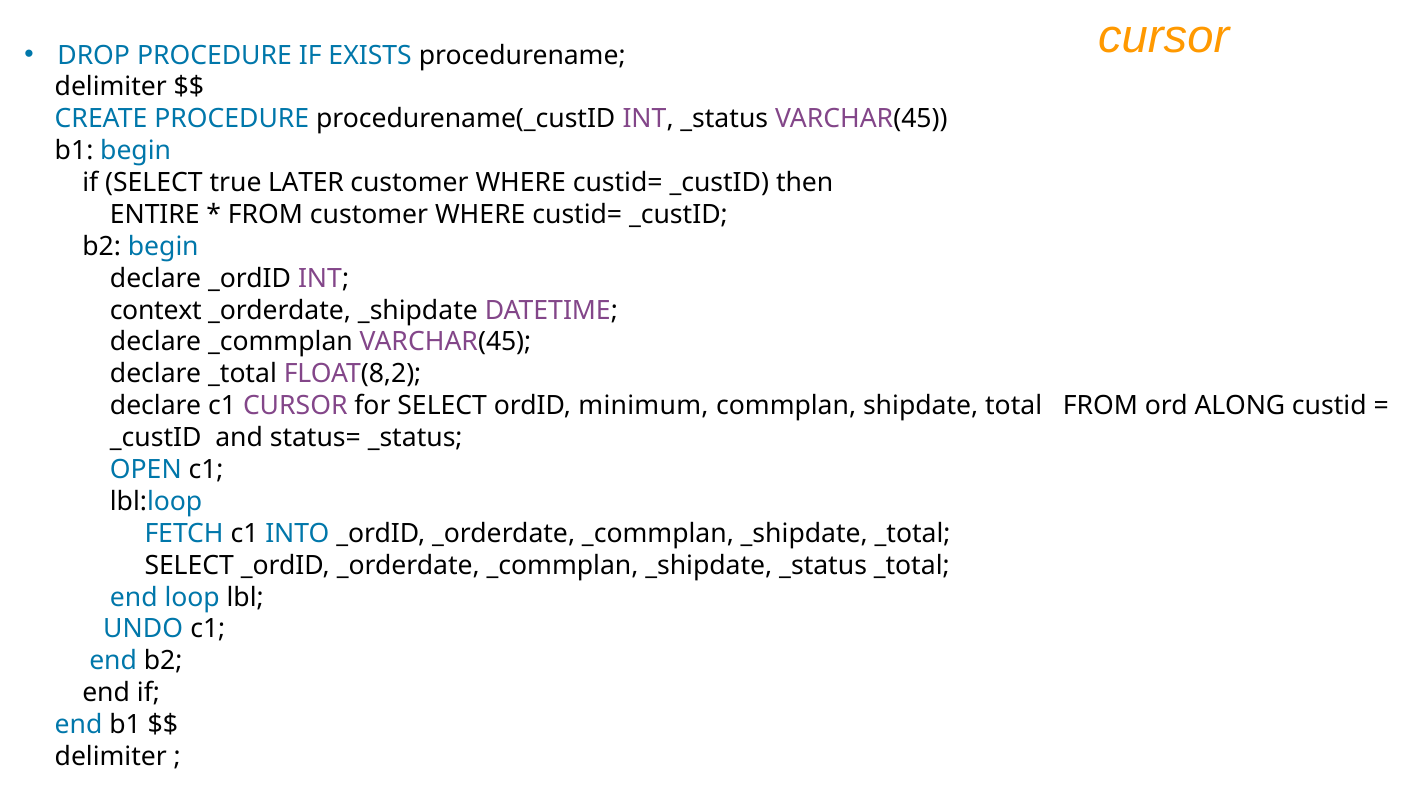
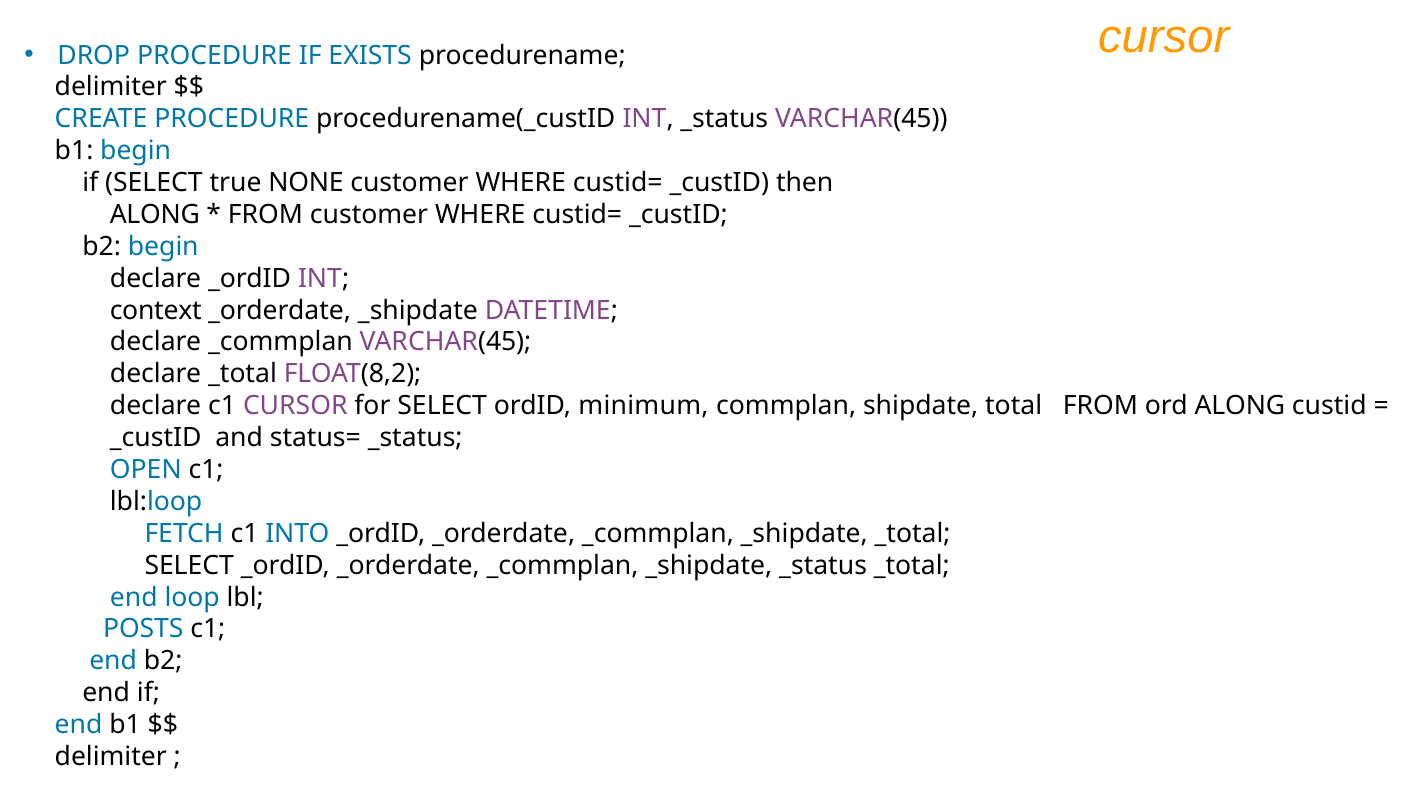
LATER: LATER -> NONE (306, 183)
ENTIRE: ENTIRE -> ALONG (155, 215)
UNDO: UNDO -> POSTS (143, 629)
